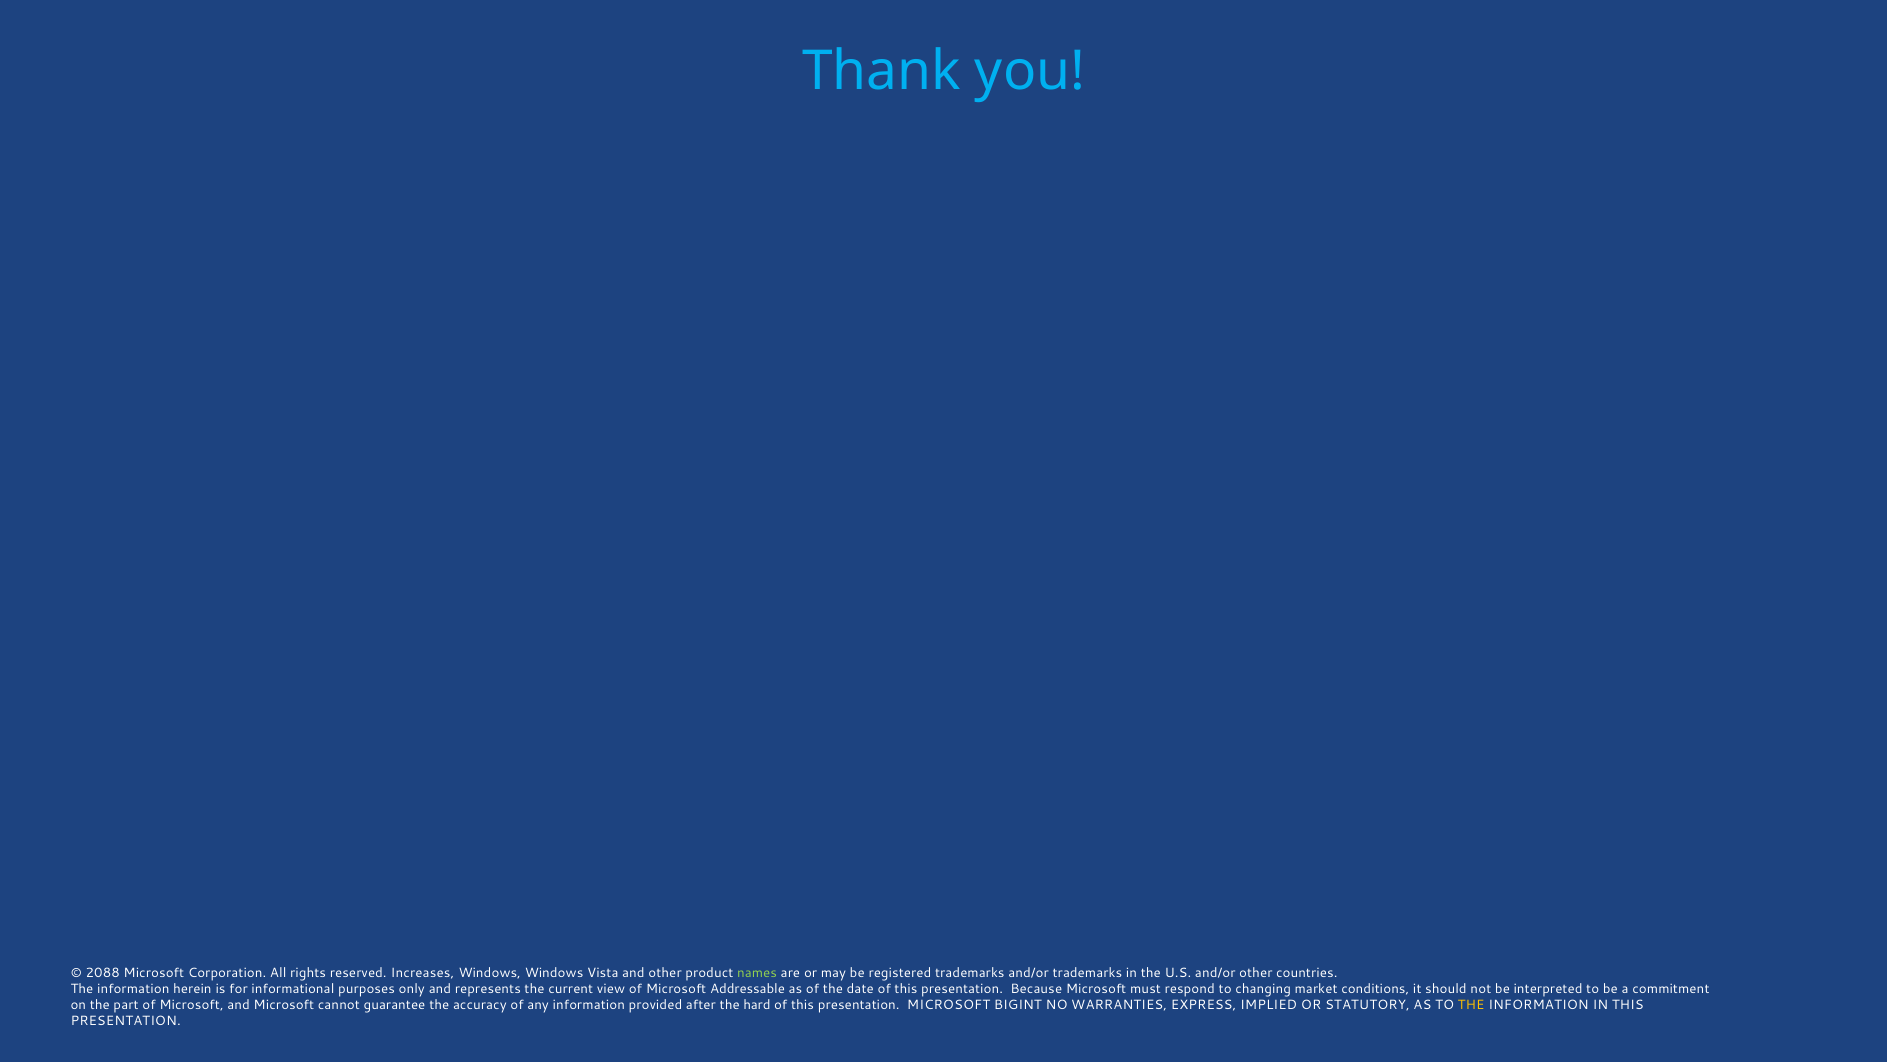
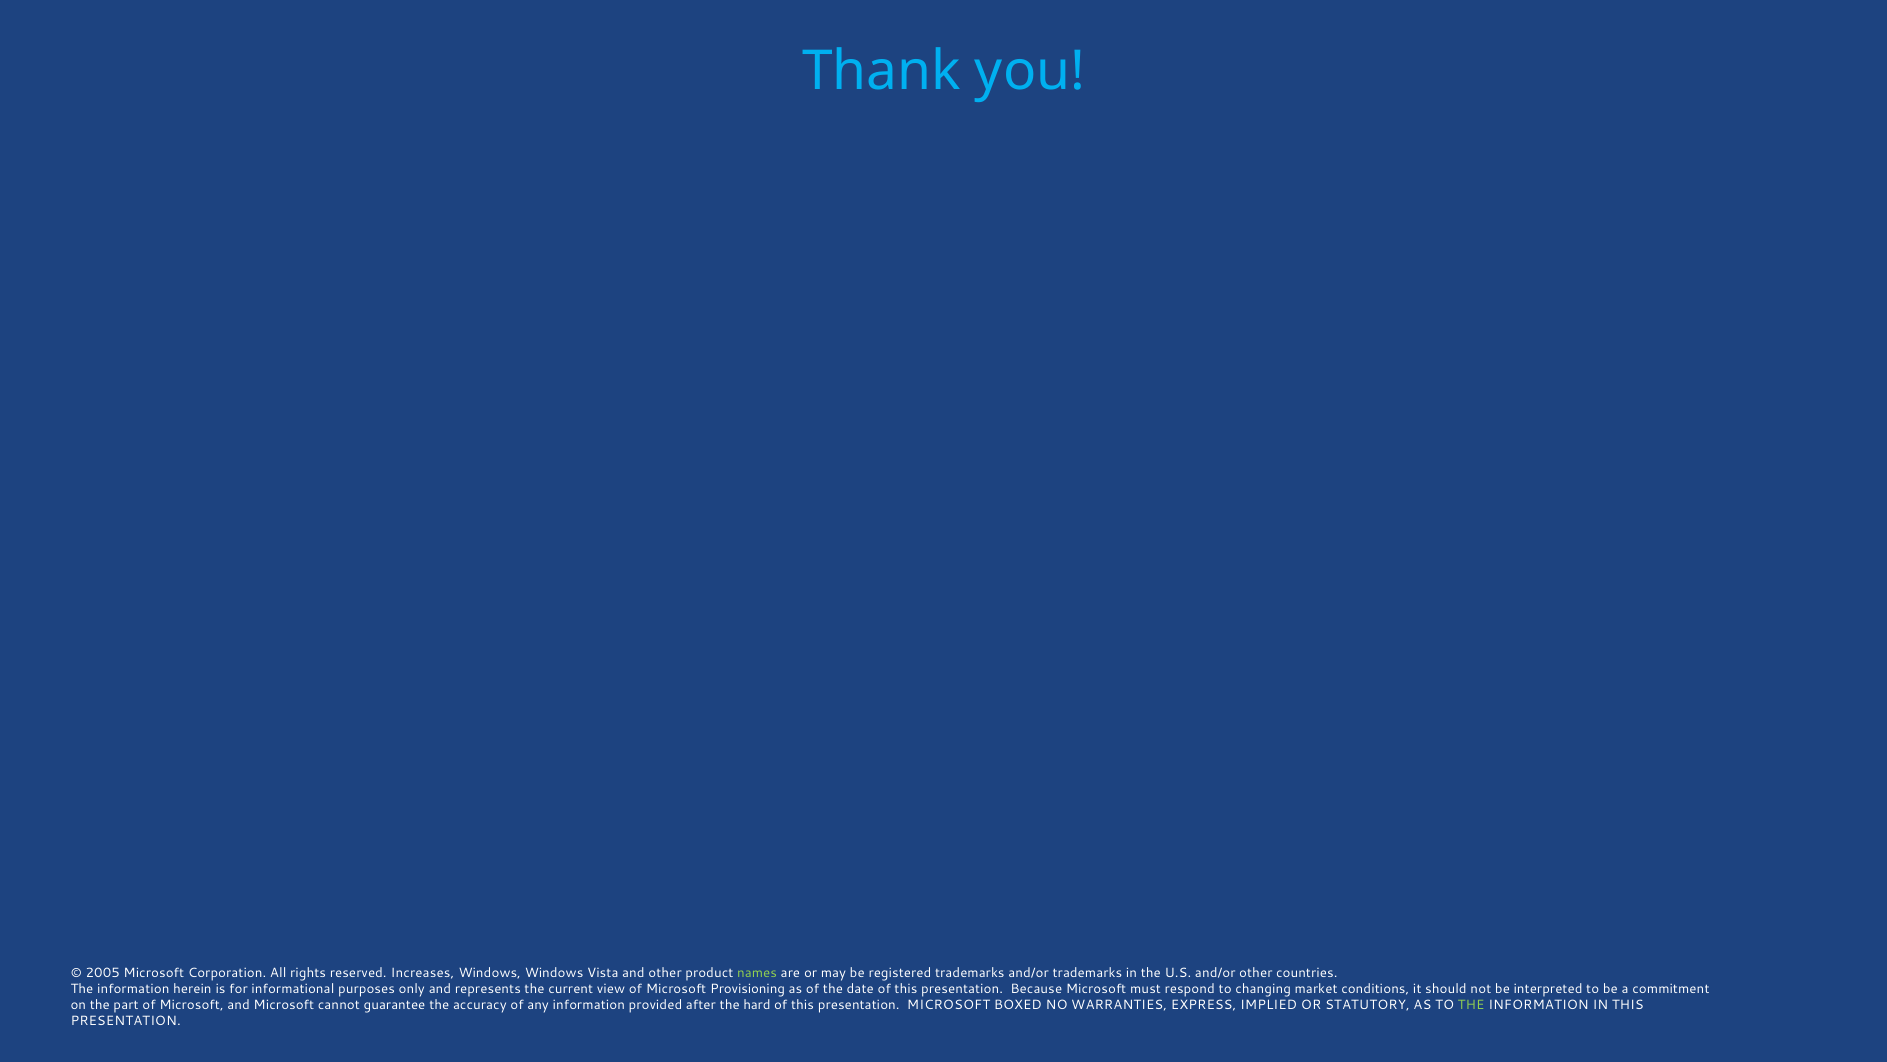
2088: 2088 -> 2005 (103, 972)
Addressable: Addressable -> Provisioning (748, 988)
BIGINT: BIGINT -> BOXED (1018, 1004)
THE colour: yellow -> light green (1471, 1004)
